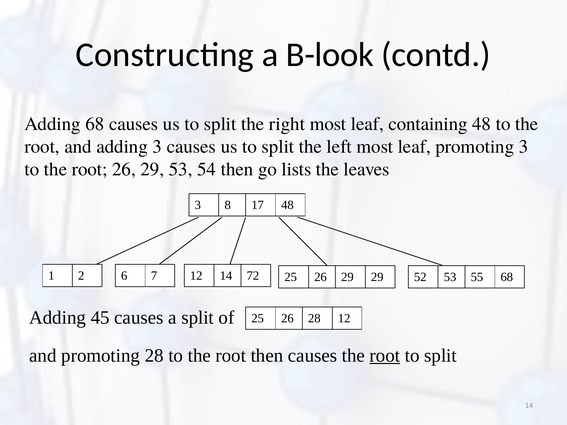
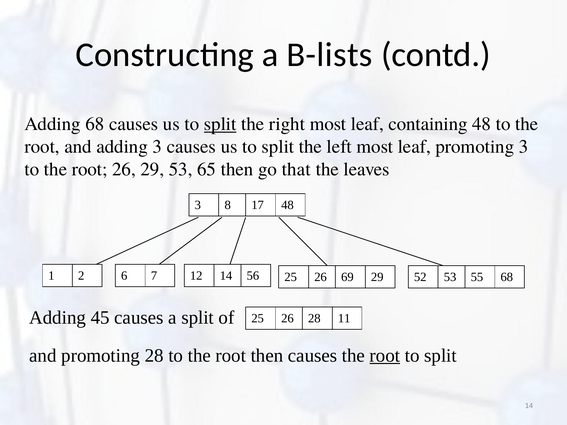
B-look: B-look -> B-lists (330, 55)
split underline: none -> present (220, 124)
54: 54 -> 65 (207, 170)
lists: lists -> that (296, 170)
72: 72 -> 56 (253, 276)
25 26 29: 29 -> 69 (347, 277)
28 12: 12 -> 11 (344, 318)
